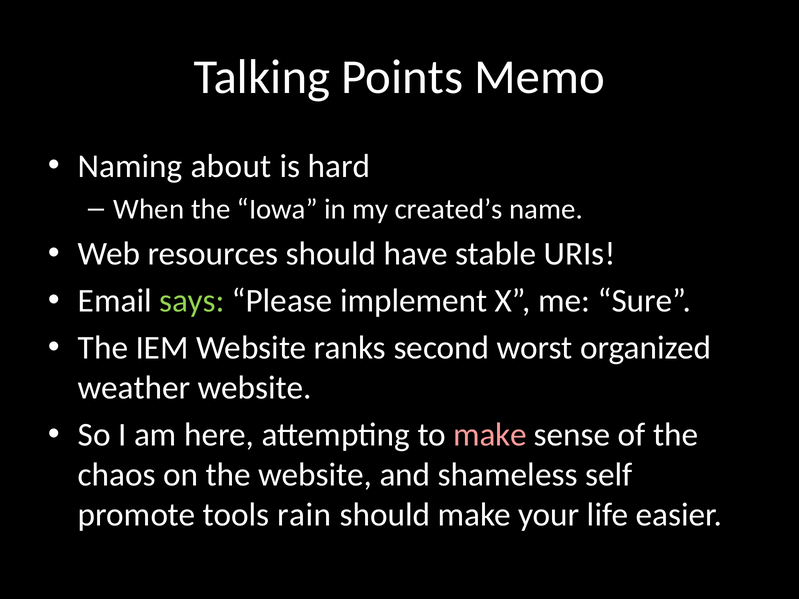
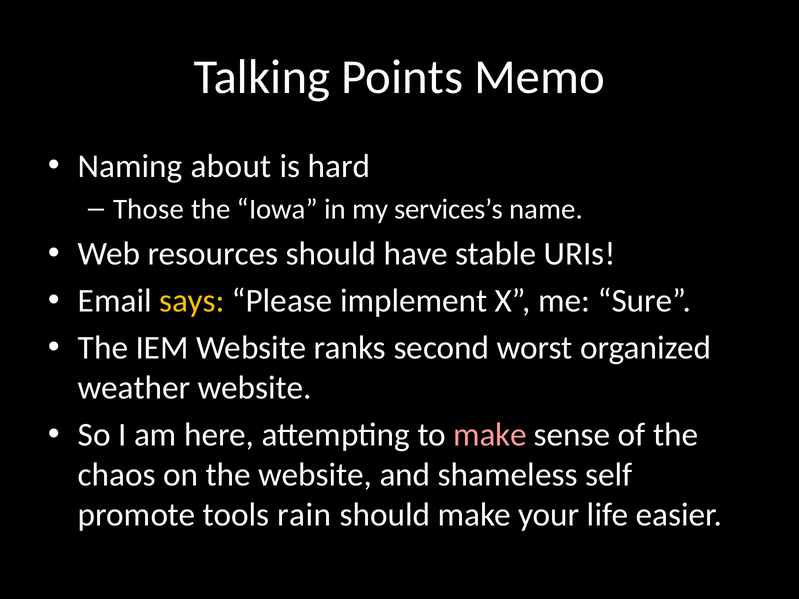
When: When -> Those (149, 209)
created’s: created’s -> services’s (449, 209)
says colour: light green -> yellow (192, 301)
